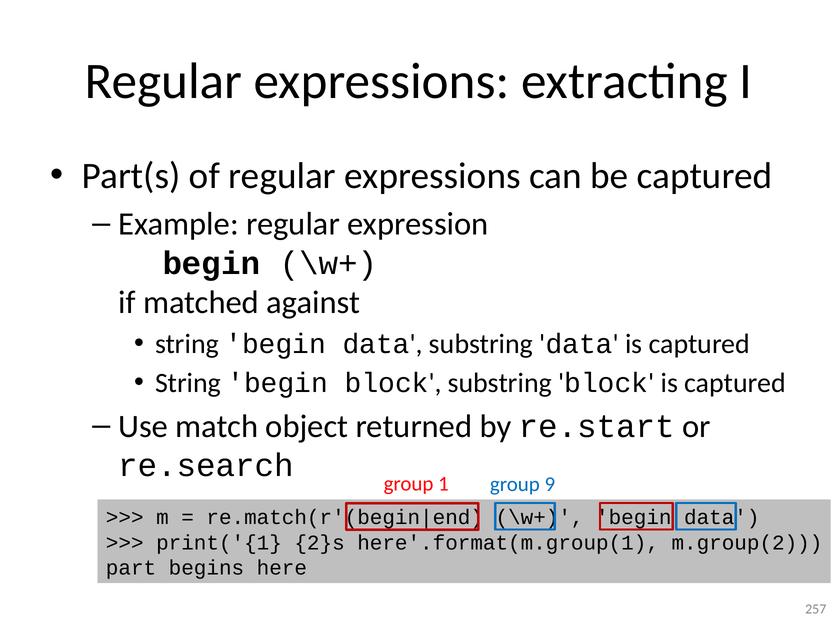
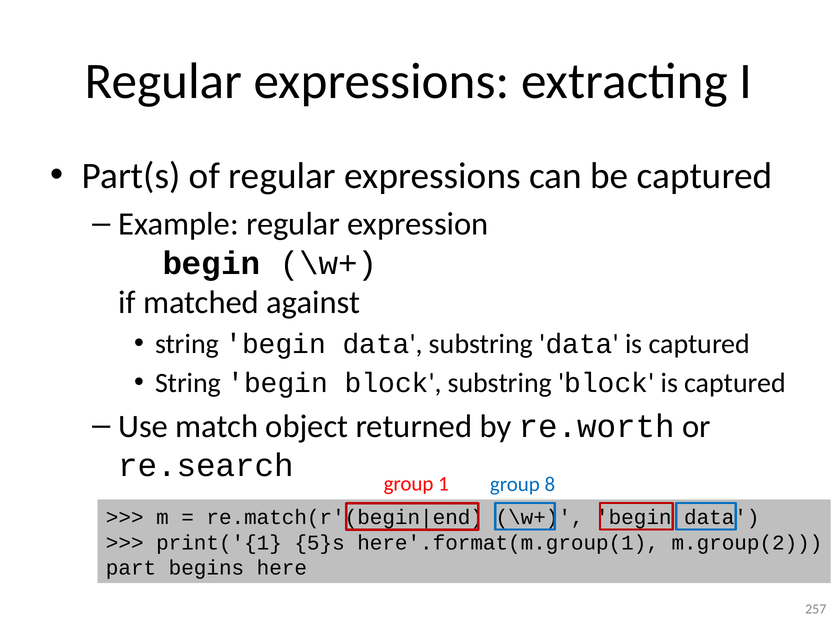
re.start: re.start -> re.worth (597, 426)
9: 9 -> 8 (550, 484)
2}s: 2}s -> 5}s (320, 542)
